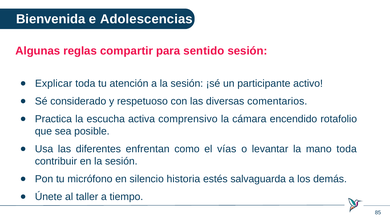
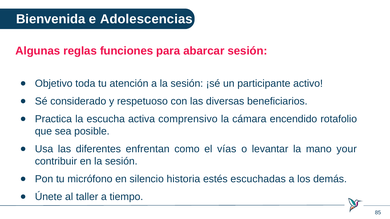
compartir: compartir -> funciones (127, 51)
sentido: sentido -> abarcar (204, 51)
Explicar: Explicar -> Objetivo (54, 84)
comentarios: comentarios -> beneficiarios (277, 101)
mano toda: toda -> your (347, 149)
salvaguarda: salvaguarda -> escuchadas (258, 179)
